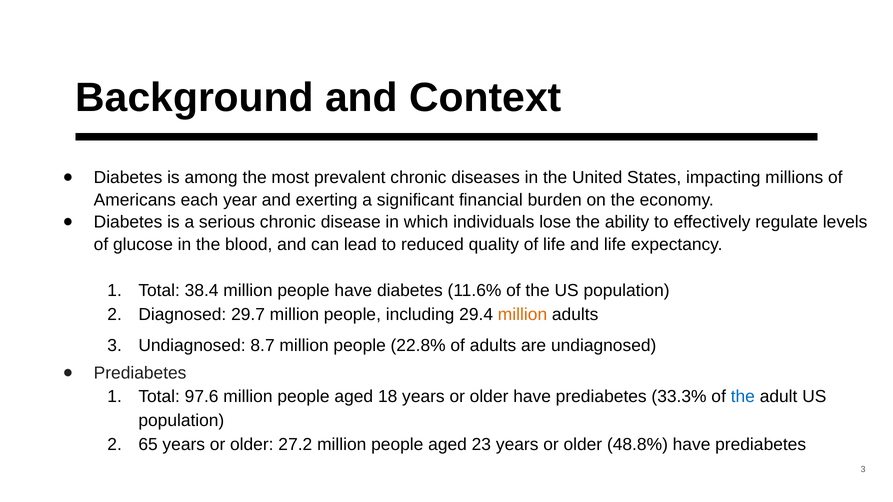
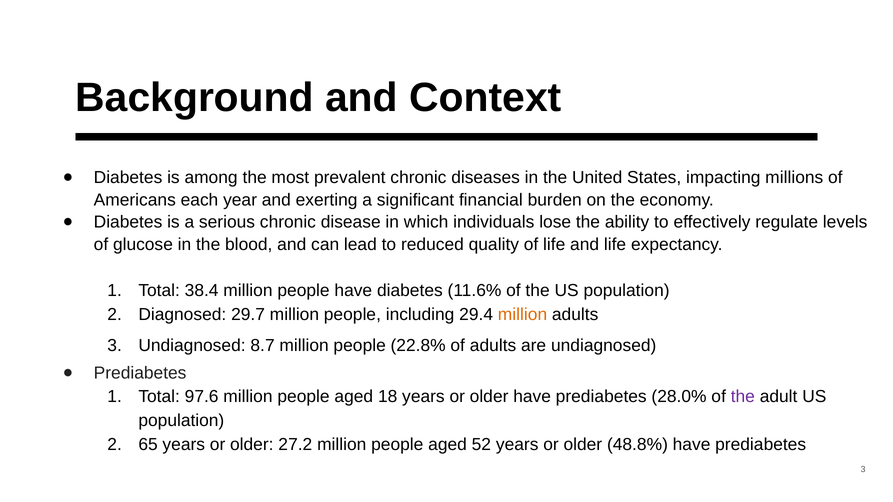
33.3%: 33.3% -> 28.0% (679, 397)
the colour: blue -> purple (743, 397)
23: 23 -> 52 (481, 445)
